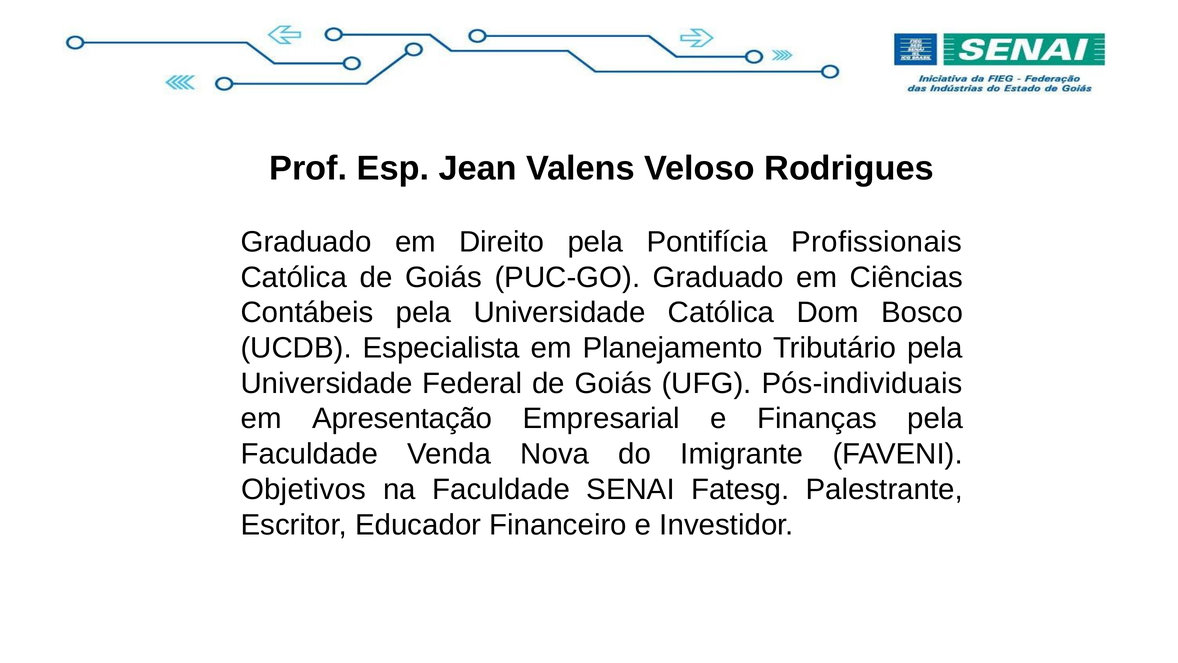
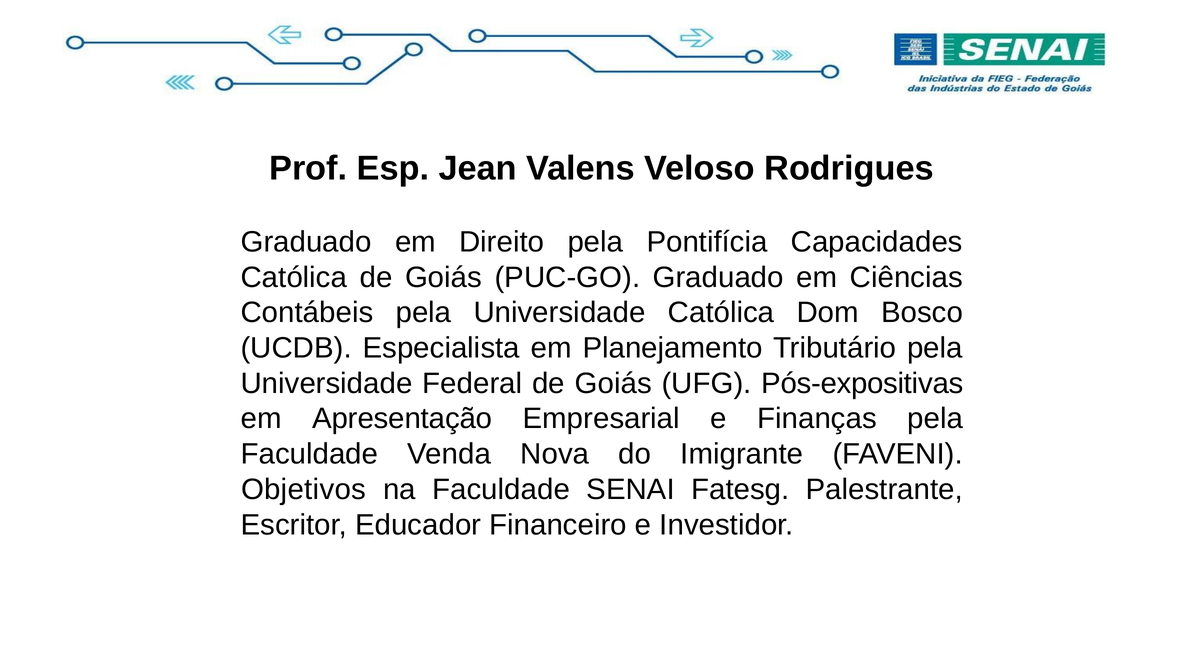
Profissionais: Profissionais -> Capacidades (877, 242)
Pós-individuais: Pós-individuais -> Pós-expositivas (862, 383)
